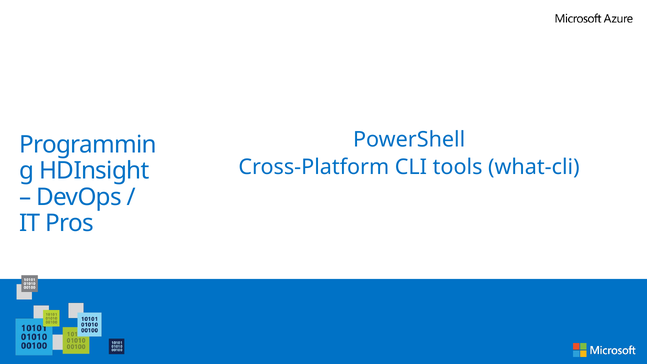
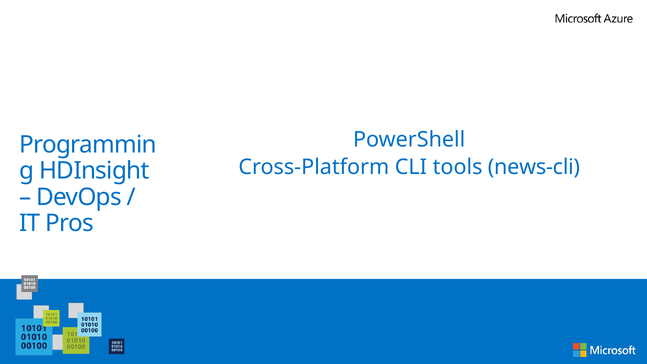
what-cli: what-cli -> news-cli (534, 167)
